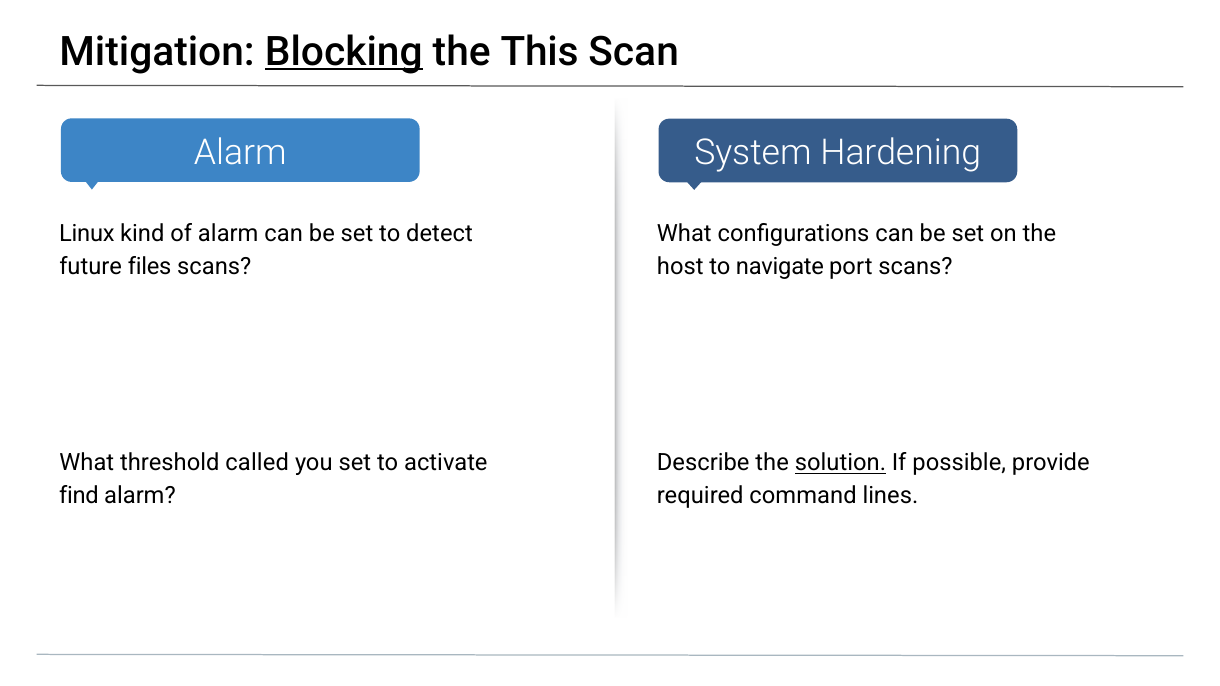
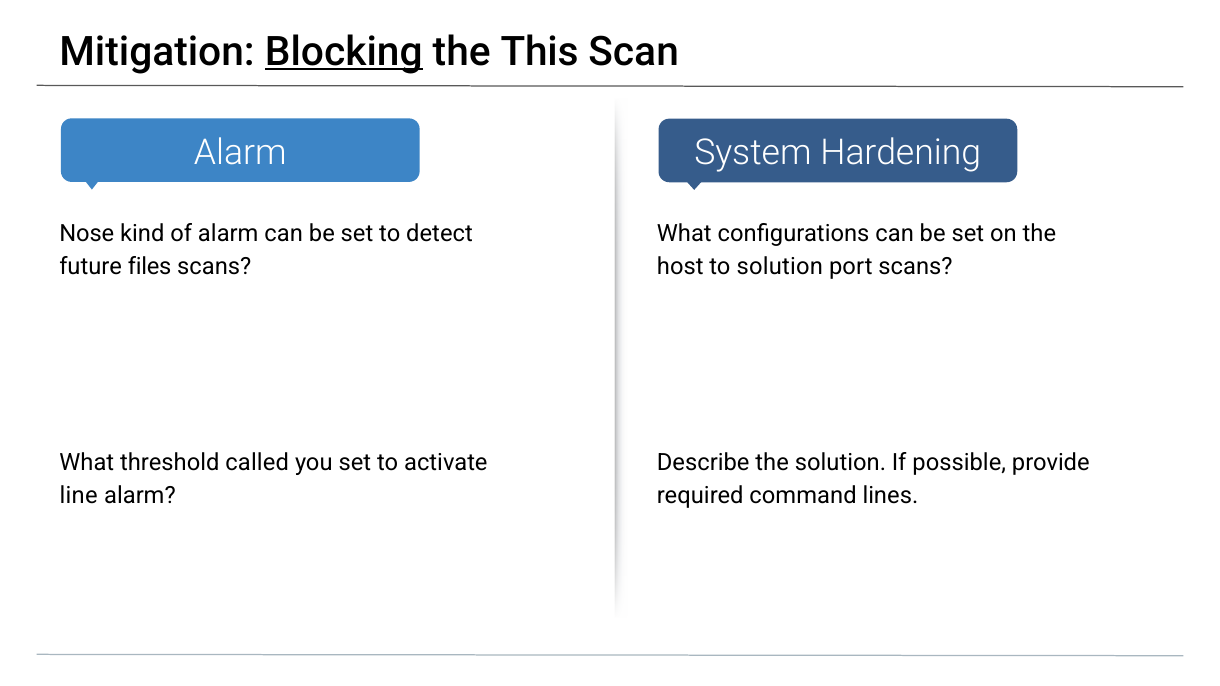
Linux: Linux -> Nose (87, 234)
to navigate: navigate -> solution (780, 267)
solution underline: present -> none (840, 463)
find: find -> line (79, 496)
